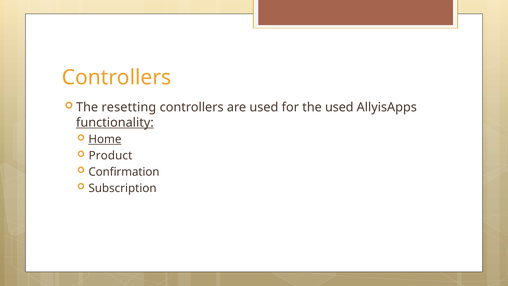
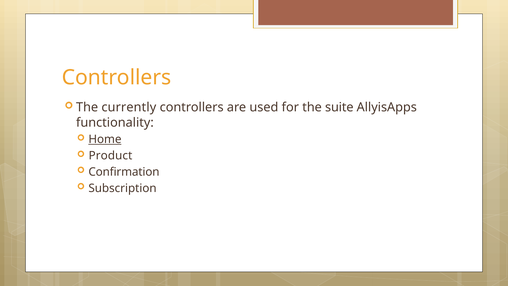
resetting: resetting -> currently (129, 107)
the used: used -> suite (339, 107)
functionality underline: present -> none (115, 122)
